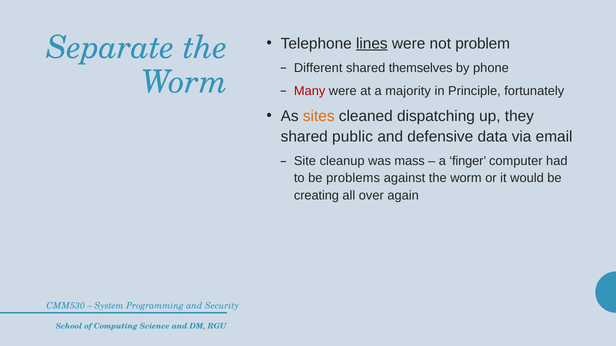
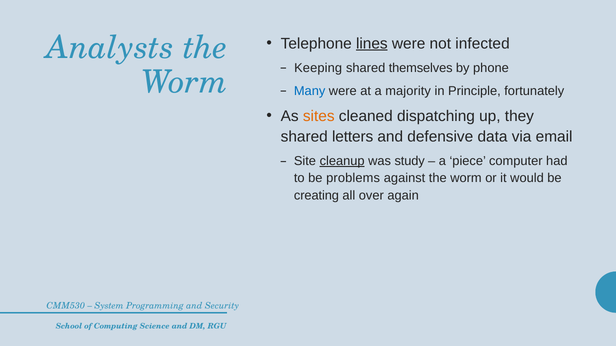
problem: problem -> infected (483, 44)
Separate: Separate -> Analysts (110, 48)
Different: Different -> Keeping (318, 68)
Many colour: red -> blue (310, 91)
public: public -> letters (353, 137)
cleanup underline: none -> present (342, 161)
mass: mass -> study (410, 161)
finger: finger -> piece (468, 161)
